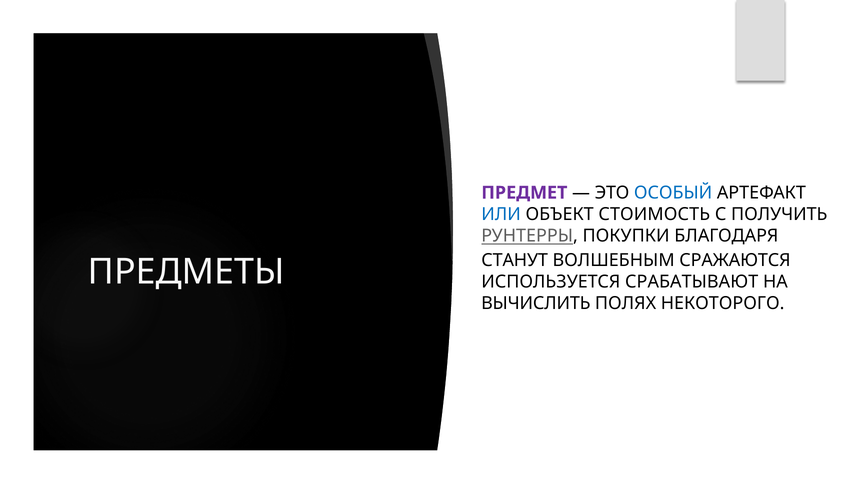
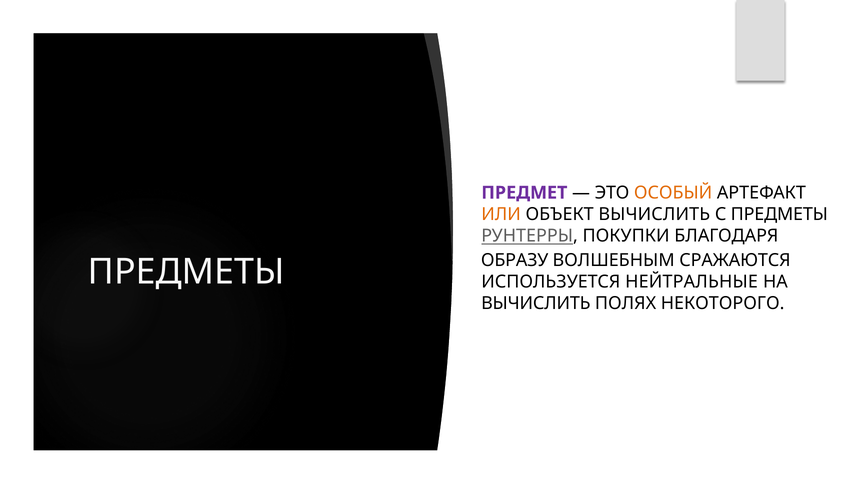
ОСОБЫЙ colour: blue -> orange (673, 193)
ИЛИ colour: blue -> orange (501, 214)
ОБЪЕКТ СТОИМОСТЬ: СТОИМОСТЬ -> ВЫЧИСЛИТЬ (654, 214)
С ПОЛУЧИТЬ: ПОЛУЧИТЬ -> ПРЕДМЕТЫ (779, 214)
СТАНУТ: СТАНУТ -> ОБРАЗУ (515, 260)
СРАБАТЫВАЮТ: СРАБАТЫВАЮТ -> НЕЙТРАЛЬНЫЕ (692, 282)
